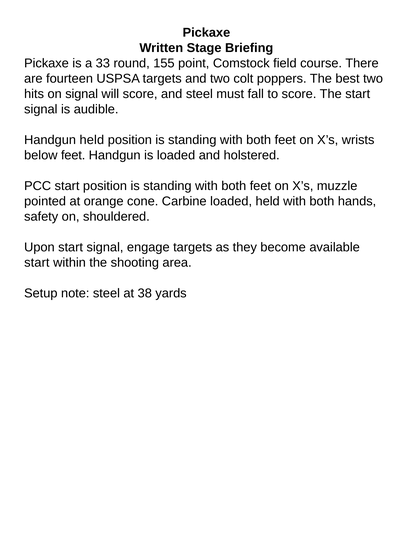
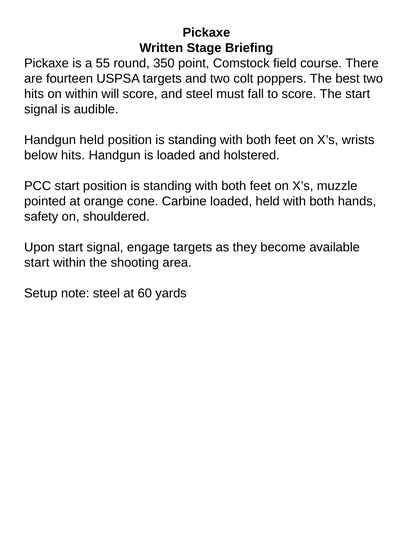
33: 33 -> 55 (103, 63)
155: 155 -> 350 (164, 63)
on signal: signal -> within (82, 94)
below feet: feet -> hits (73, 155)
38: 38 -> 60 (145, 293)
